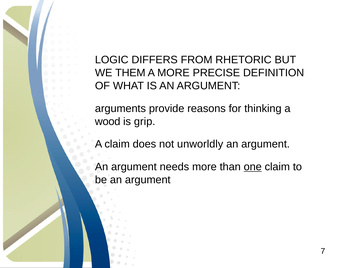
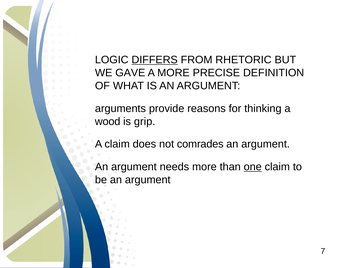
DIFFERS underline: none -> present (155, 60)
THEM: THEM -> GAVE (130, 73)
unworldly: unworldly -> comrades (200, 144)
